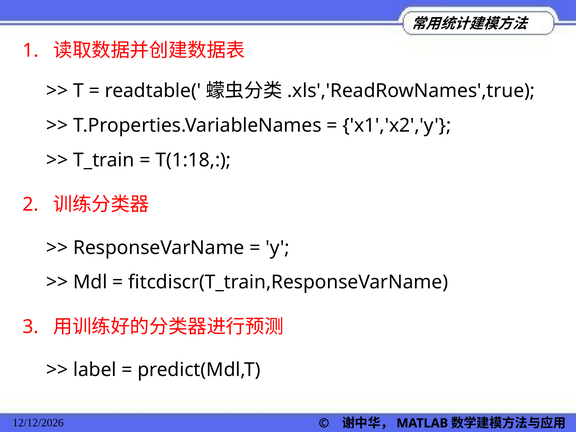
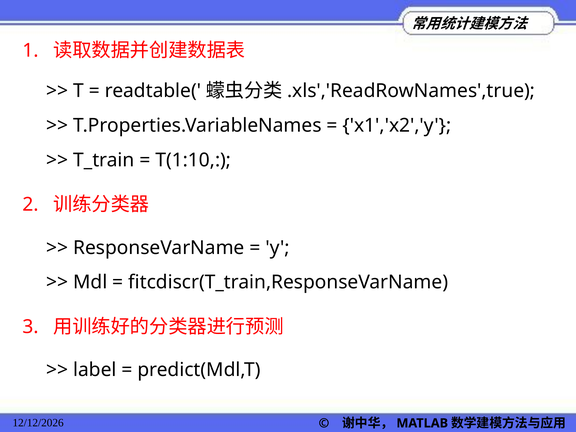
T(1:18: T(1:18 -> T(1:10 (193, 160)
